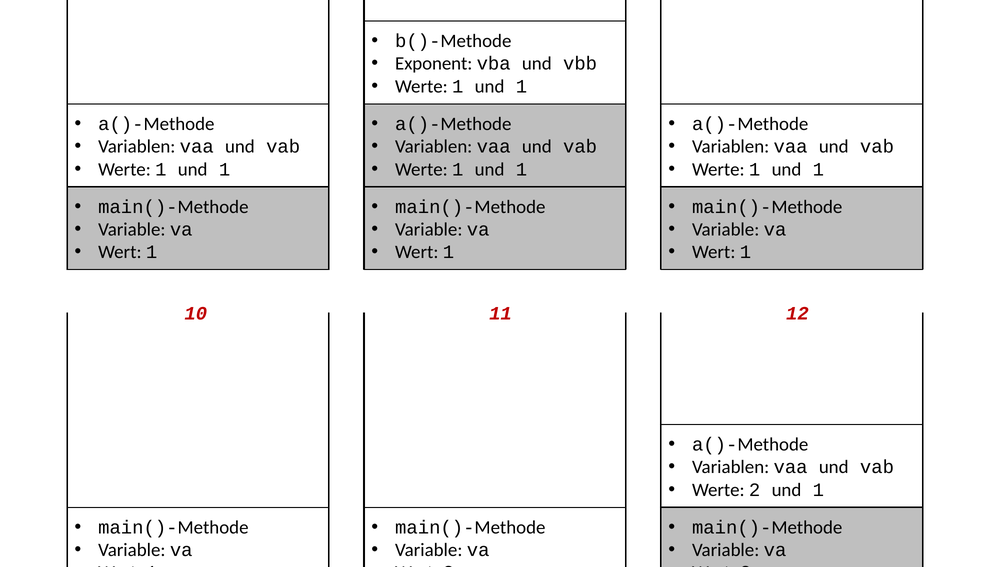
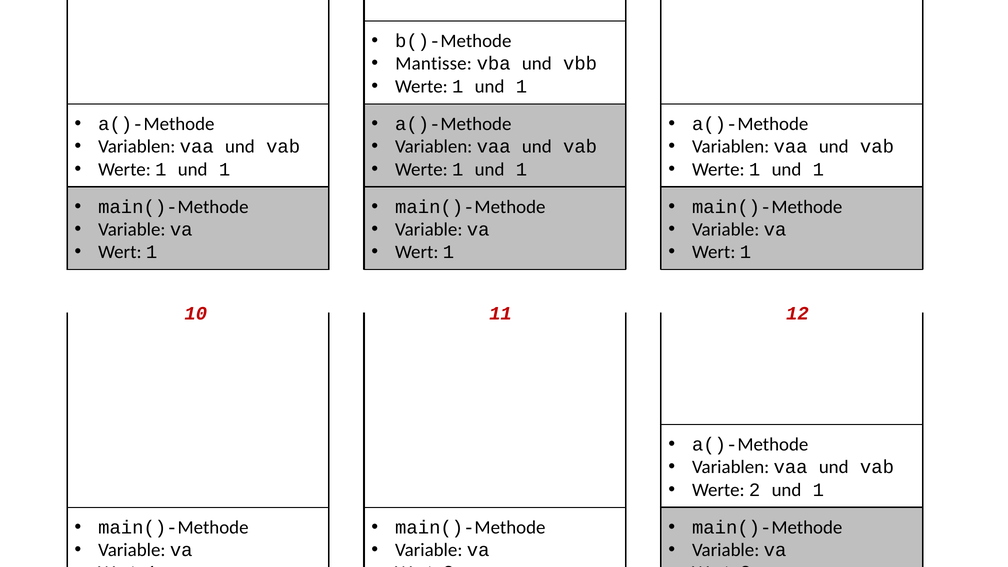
Exponent: Exponent -> Mantisse (434, 64)
